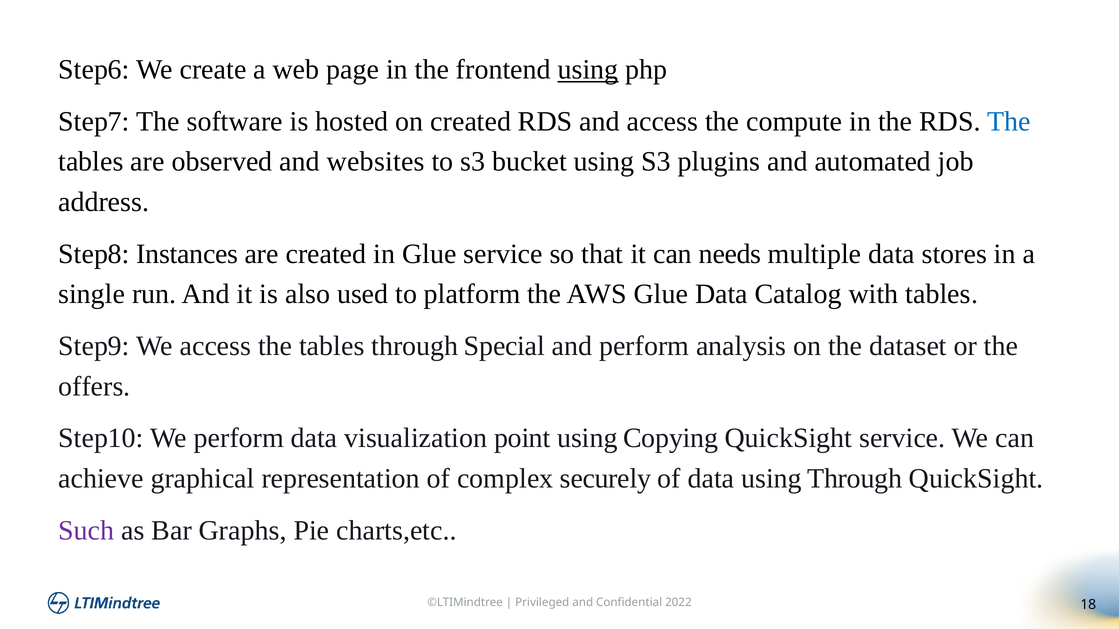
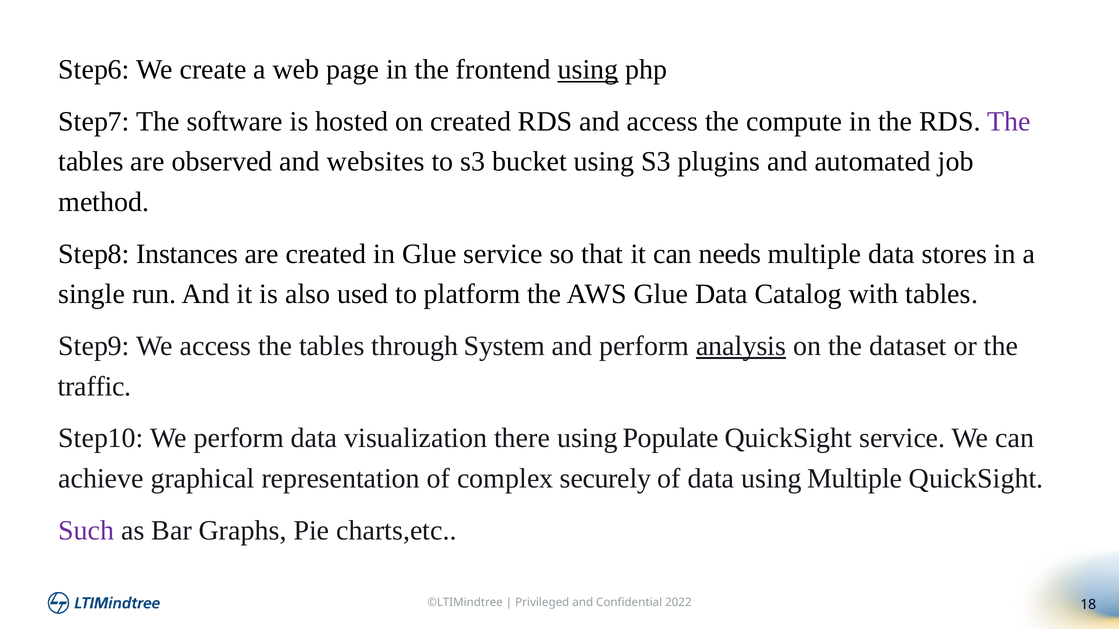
The colour: blue -> purple (1009, 122)
address: address -> method (104, 202)
Special: Special -> System (504, 346)
analysis underline: none -> present (741, 346)
offers: offers -> traffic (95, 387)
point: point -> there (522, 439)
Copying: Copying -> Populate (671, 439)
using Through: Through -> Multiple (855, 479)
